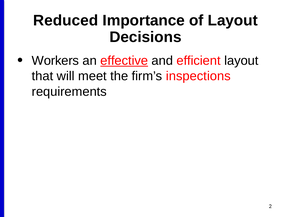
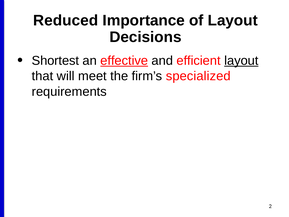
Workers: Workers -> Shortest (55, 61)
layout underline: none -> present (241, 61)
inspections: inspections -> specialized (198, 76)
